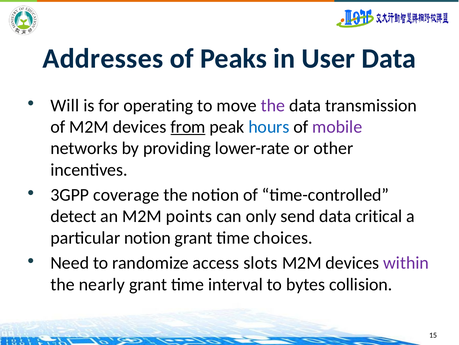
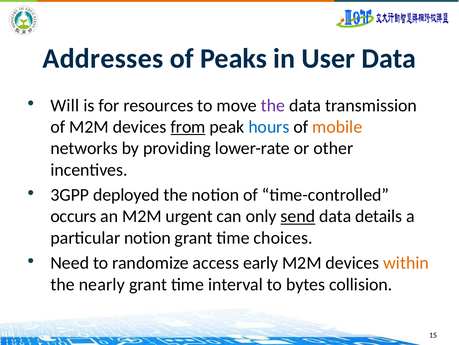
operating: operating -> resources (158, 105)
mobile colour: purple -> orange (337, 127)
coverage: coverage -> deployed (126, 195)
detect: detect -> occurs (73, 216)
points: points -> urgent (189, 216)
send underline: none -> present (298, 216)
critical: critical -> details (379, 216)
slots: slots -> early (261, 262)
within colour: purple -> orange (406, 262)
